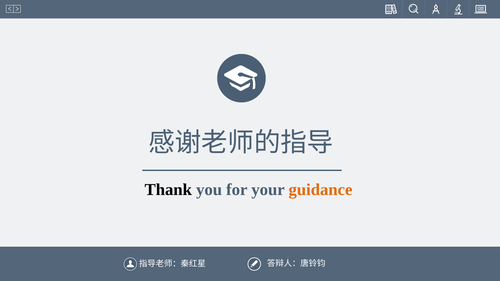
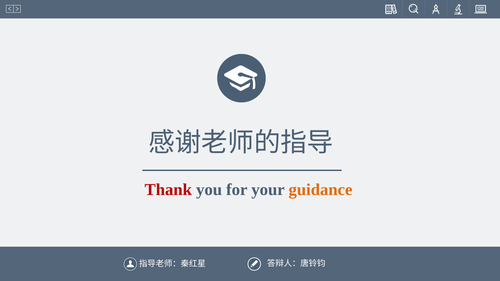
Thank colour: black -> red (168, 190)
